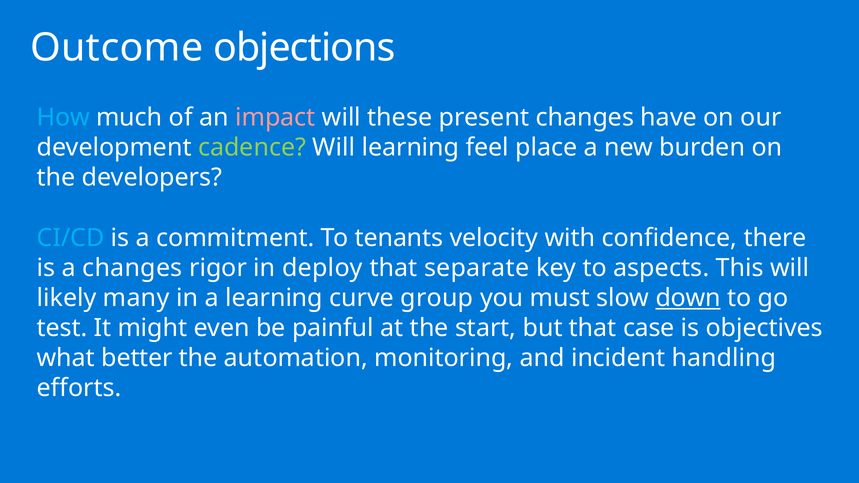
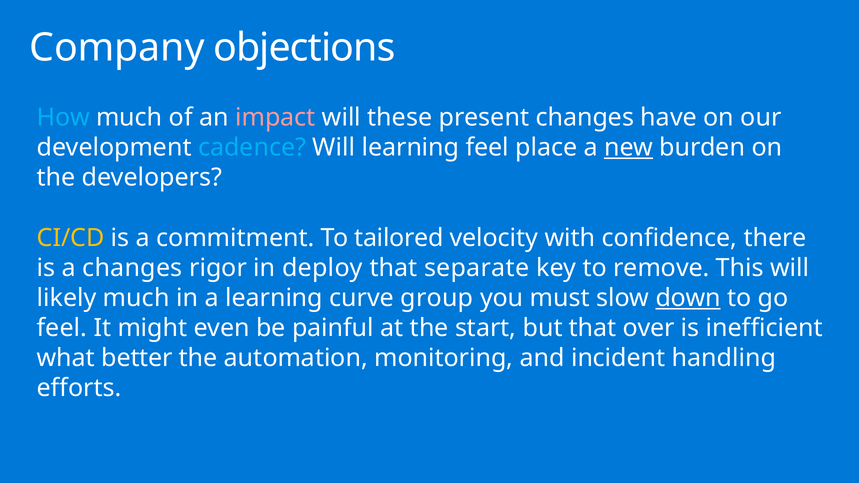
Outcome: Outcome -> Company (117, 48)
cadence colour: light green -> light blue (252, 148)
new underline: none -> present (629, 148)
CI/CD colour: light blue -> yellow (71, 238)
tenants: tenants -> tailored (399, 238)
aspects: aspects -> remove (661, 268)
likely many: many -> much (136, 298)
test: test -> feel (62, 328)
case: case -> over (649, 328)
objectives: objectives -> inefficient (764, 328)
